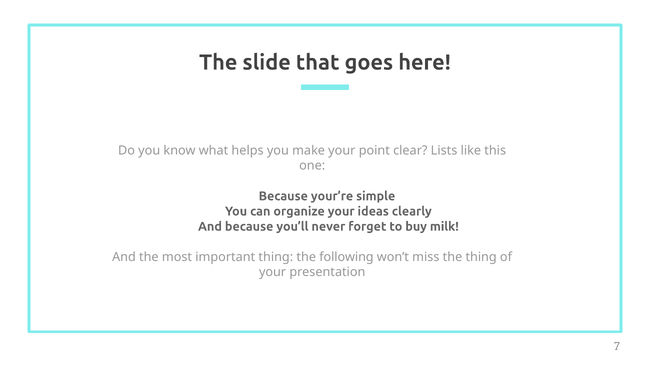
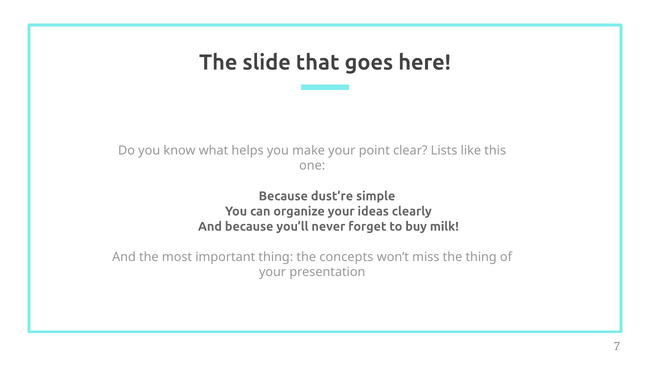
your’re: your’re -> dust’re (332, 196)
following: following -> concepts (346, 257)
